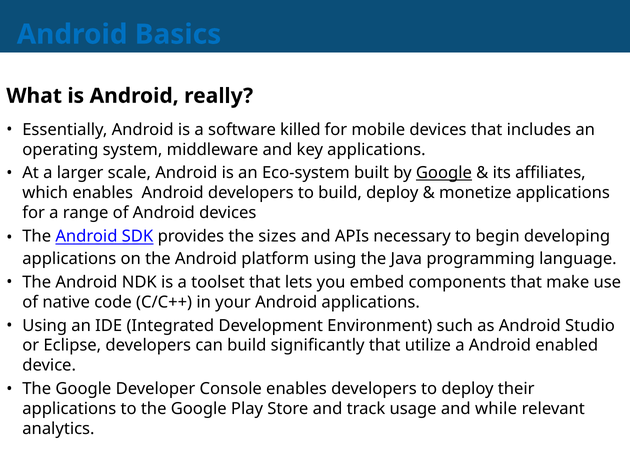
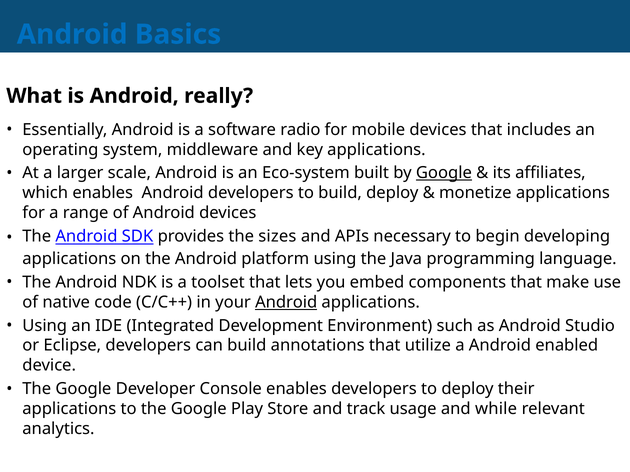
killed: killed -> radio (300, 130)
Android underline: none -> present (286, 302)
significantly: significantly -> annotations (318, 346)
